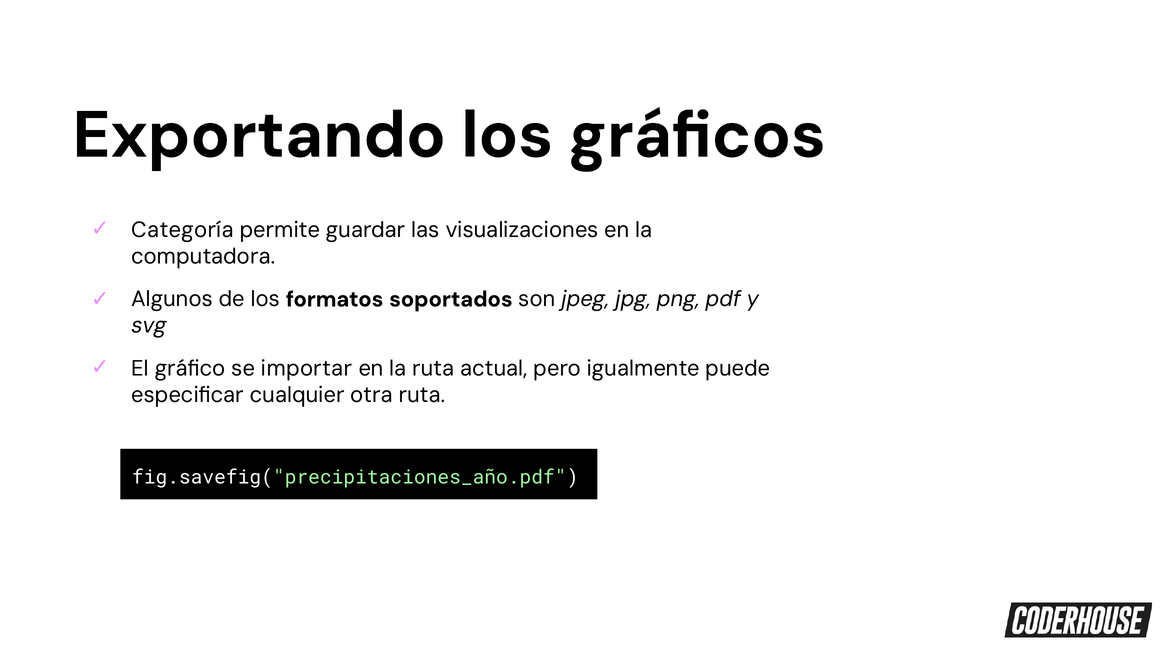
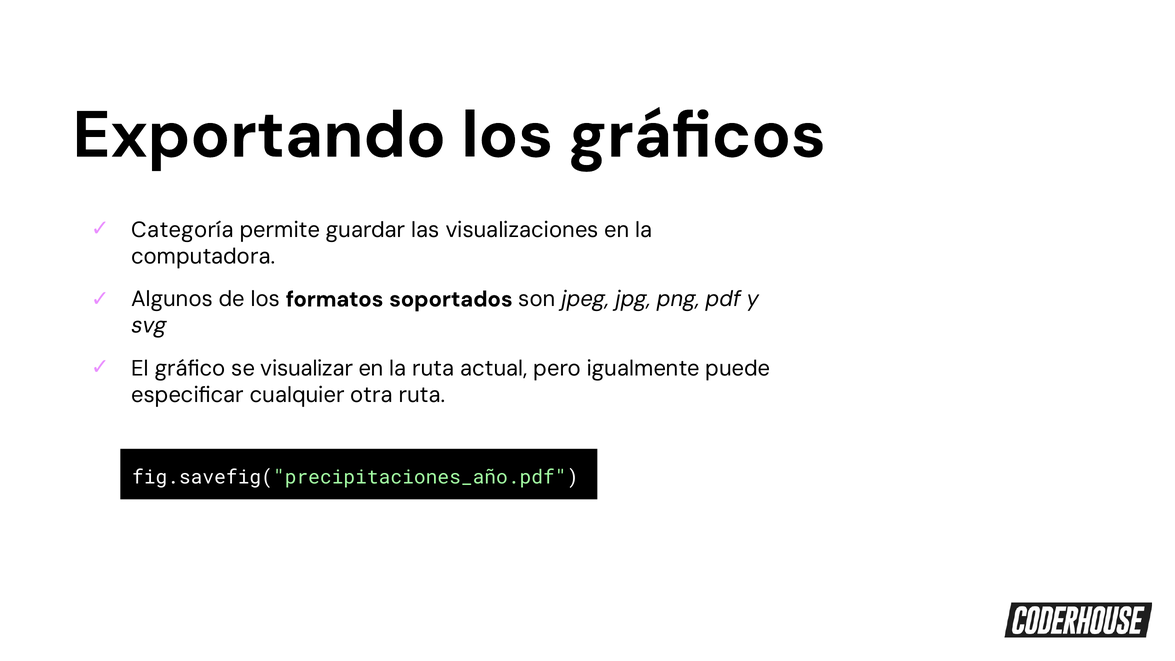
importar: importar -> visualizar (307, 368)
